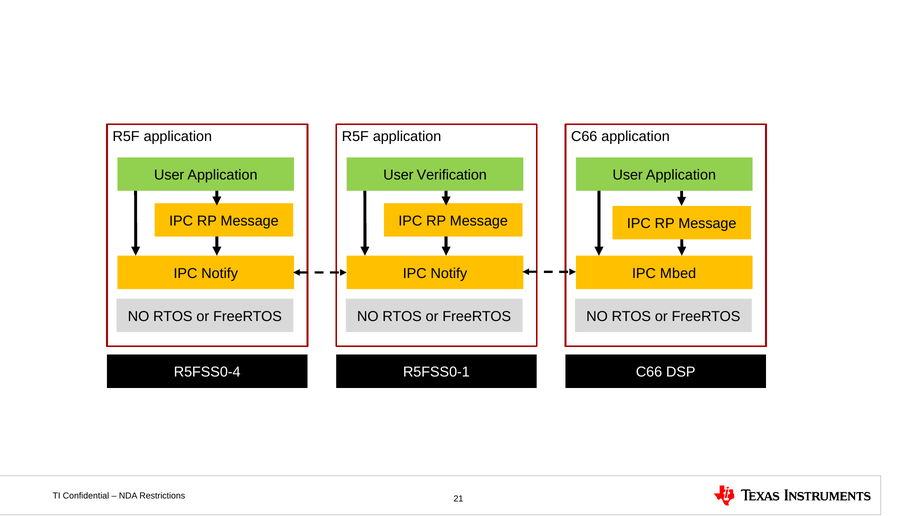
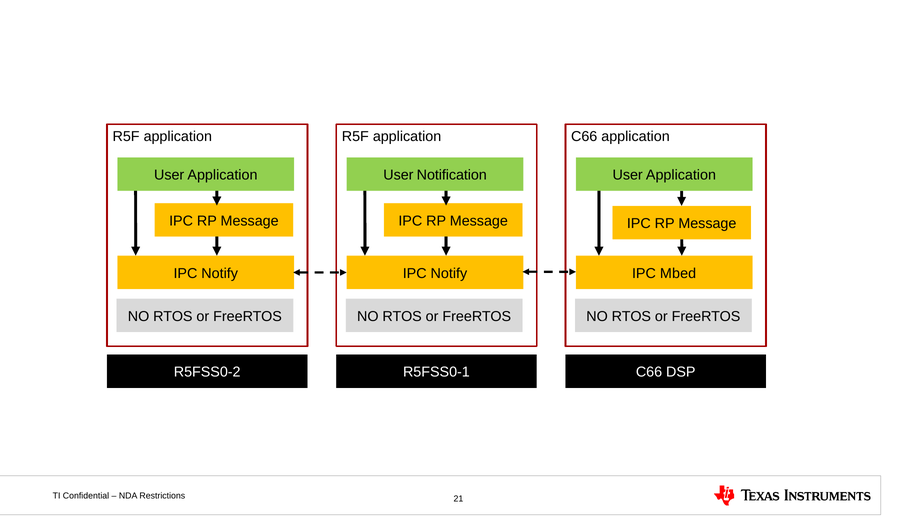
Verification: Verification -> Notification (452, 175)
R5FSS0-4: R5FSS0-4 -> R5FSS0-2 (207, 372)
